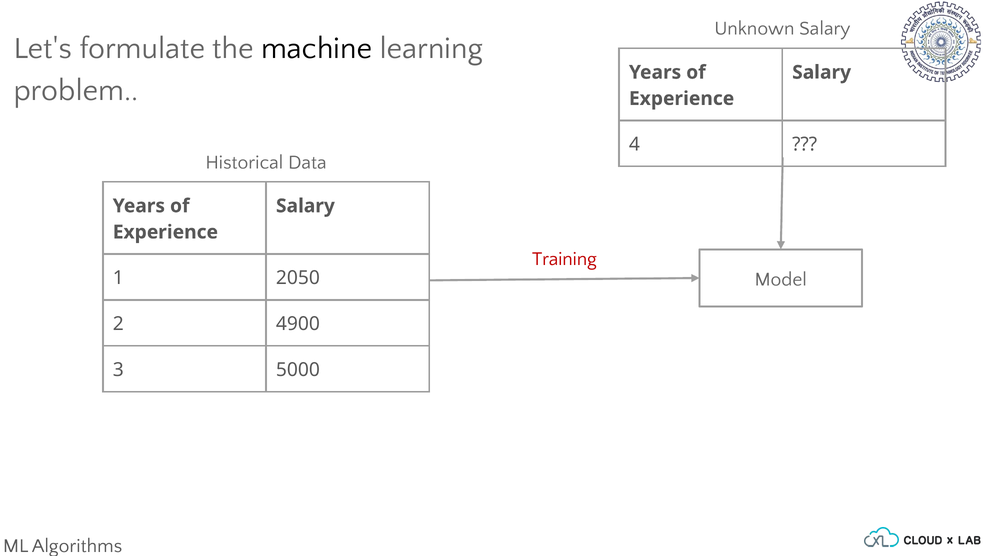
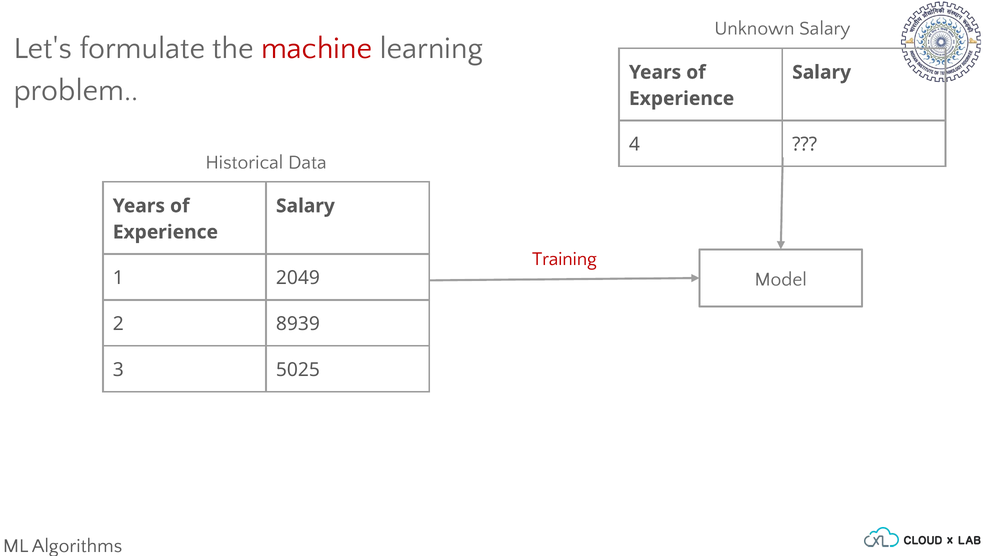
machine colour: black -> red (317, 48)
2050: 2050 -> 2049 (298, 278)
4900: 4900 -> 8939 (298, 324)
5000: 5000 -> 5025 (298, 370)
